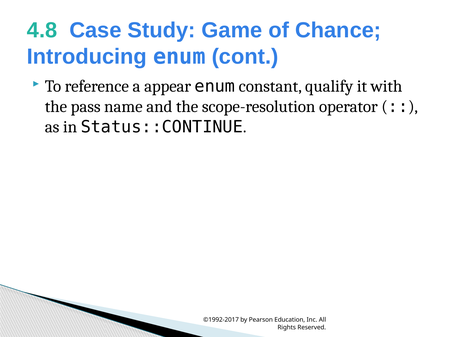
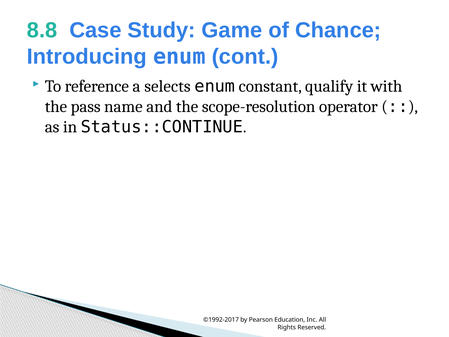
4.8: 4.8 -> 8.8 (42, 30)
appear: appear -> selects (167, 86)
